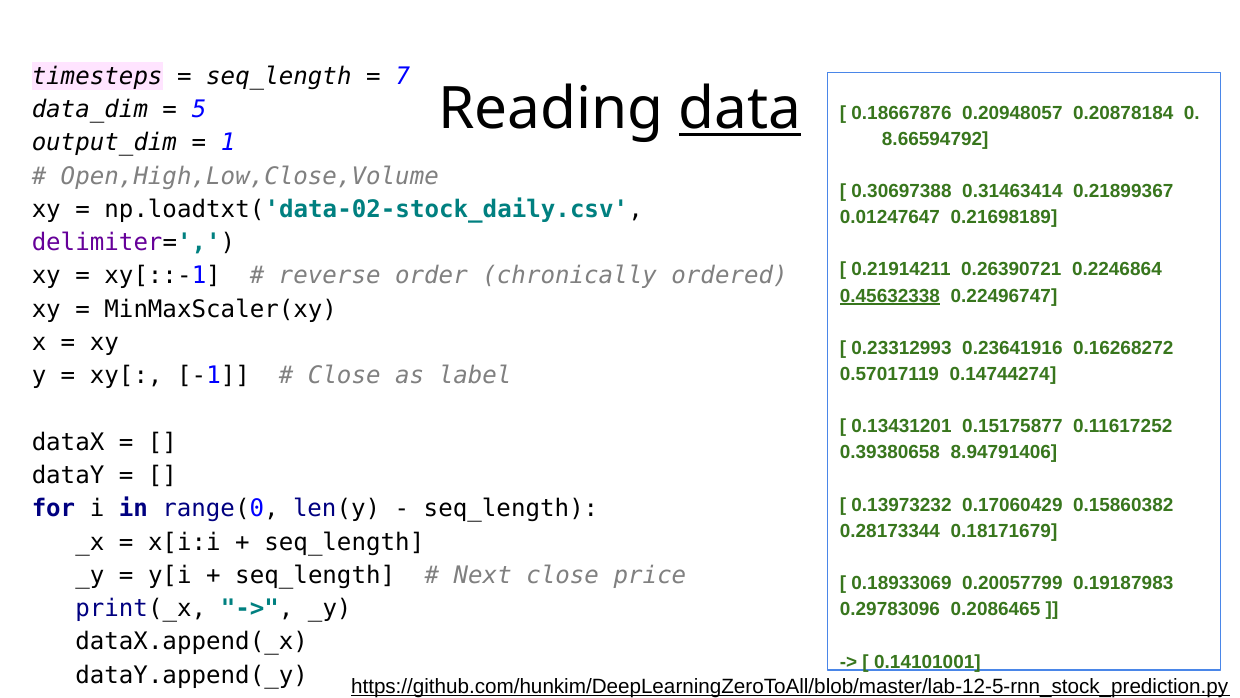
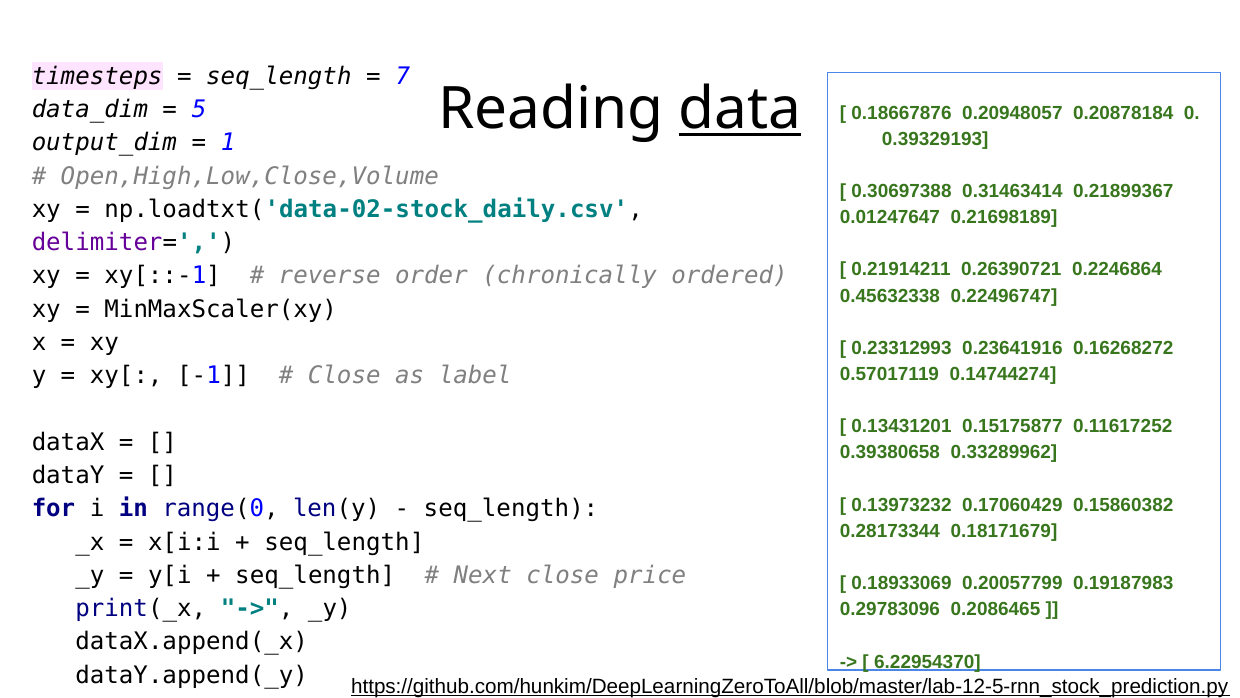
8.66594792: 8.66594792 -> 0.39329193 (935, 139)
0.45632338 underline: present -> none (890, 296)
8.94791406: 8.94791406 -> 0.33289962 (1004, 452)
0.14101001: 0.14101001 -> 6.22954370 (927, 661)
